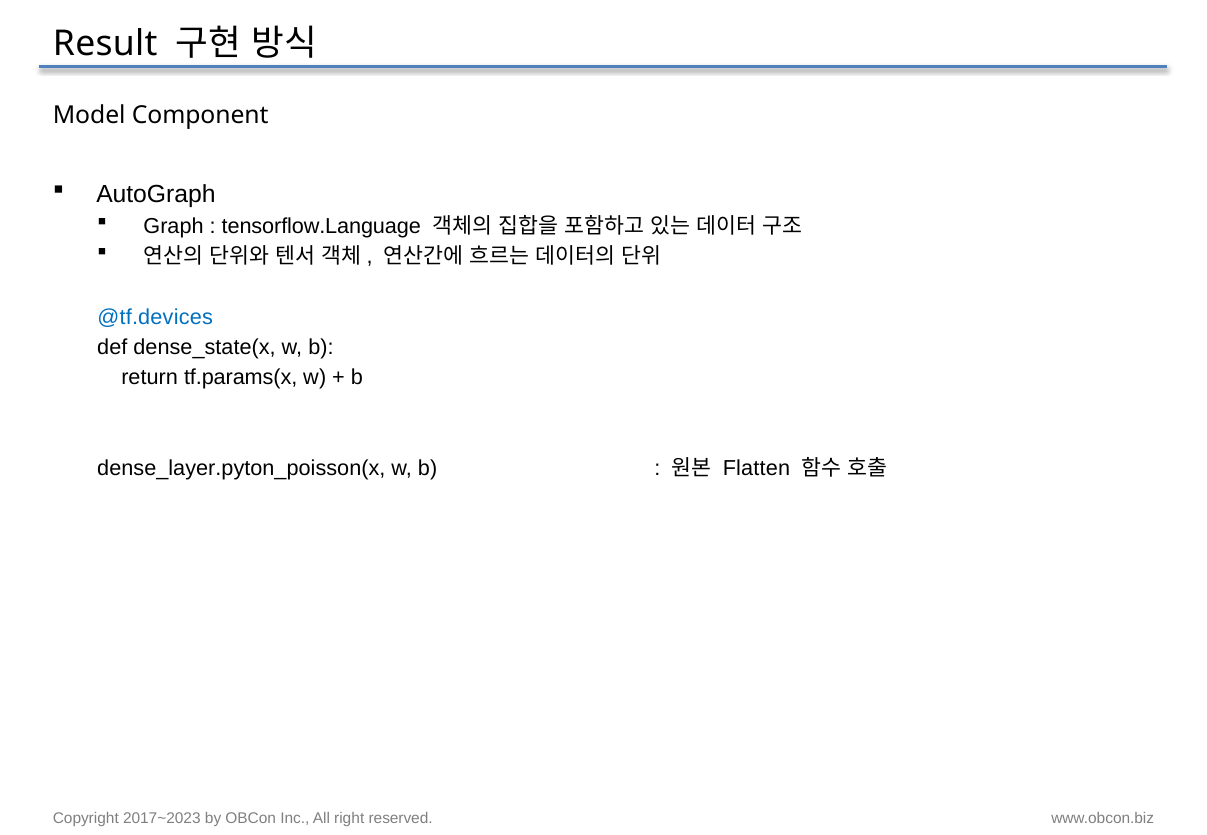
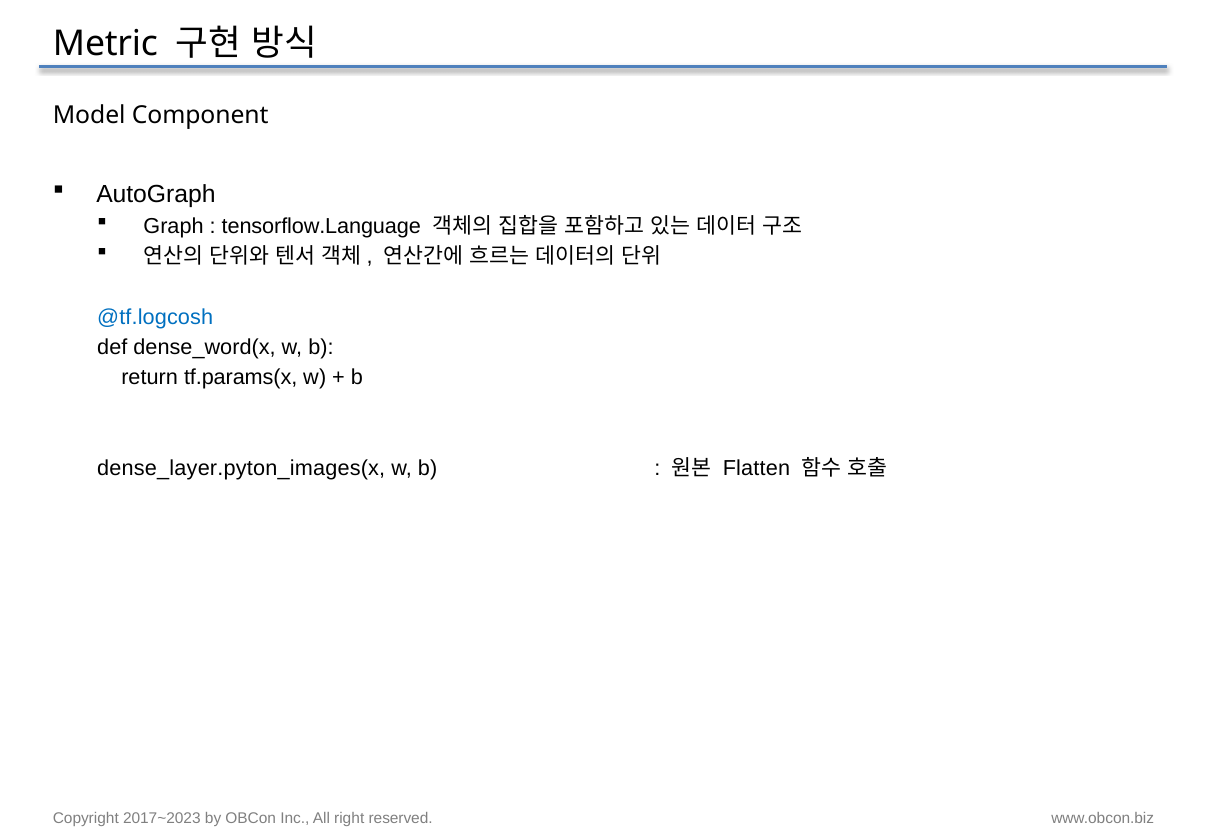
Result: Result -> Metric (105, 44)
@tf.devices: @tf.devices -> @tf.logcosh (155, 317)
dense_state(x: dense_state(x -> dense_word(x (205, 348)
dense_layer.pyton_poisson(x: dense_layer.pyton_poisson(x -> dense_layer.pyton_images(x (241, 469)
